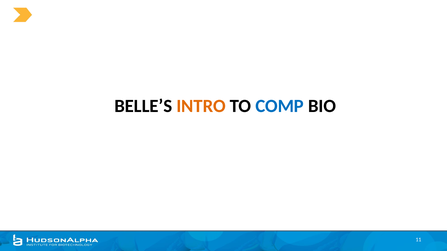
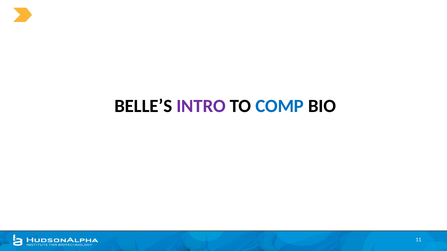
INTRO colour: orange -> purple (201, 106)
